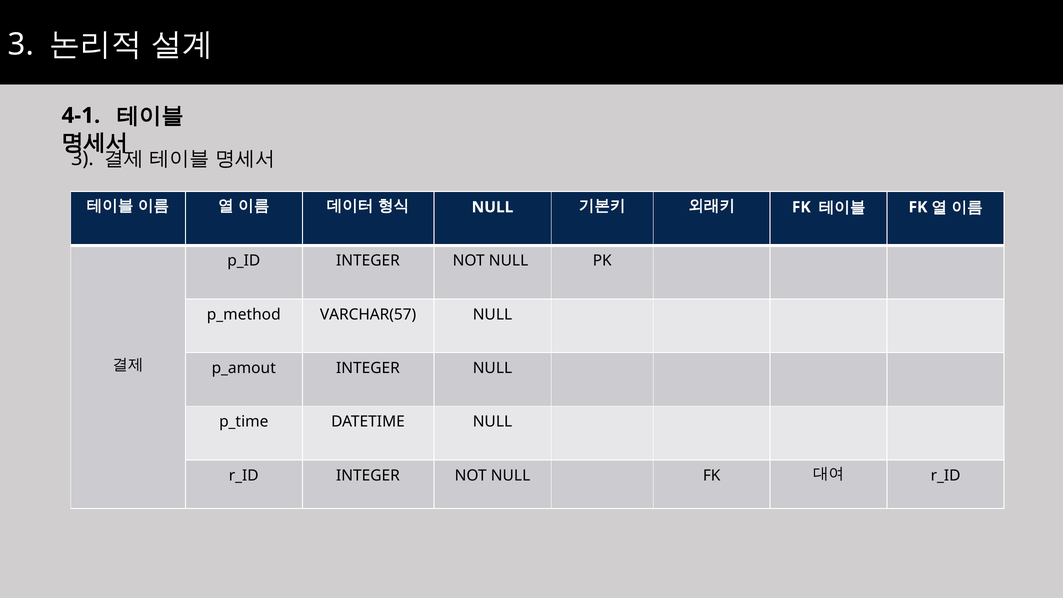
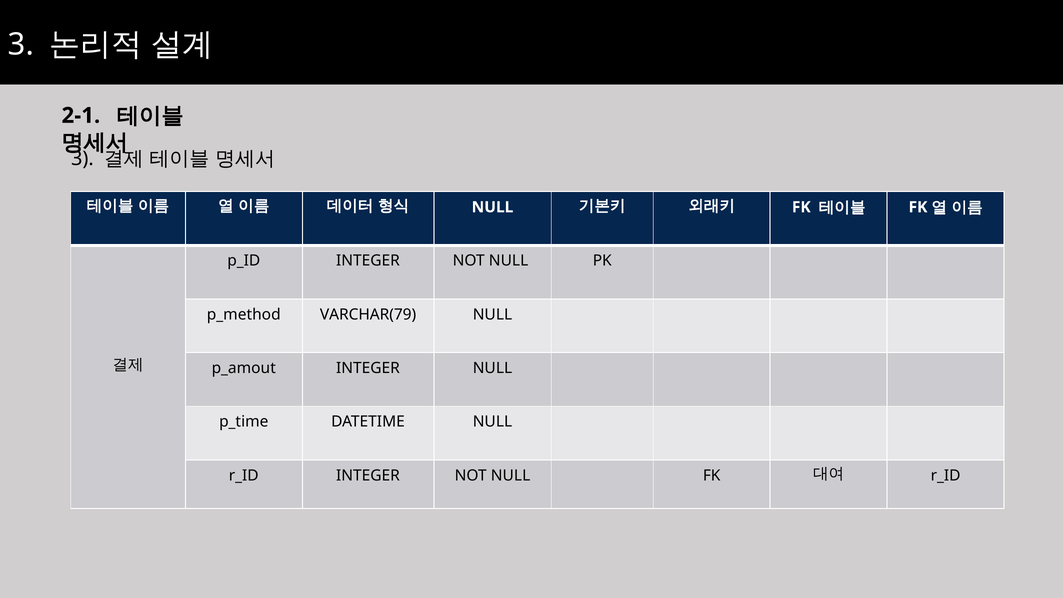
4-1: 4-1 -> 2-1 (81, 116)
VARCHAR(57: VARCHAR(57 -> VARCHAR(79 (368, 314)
